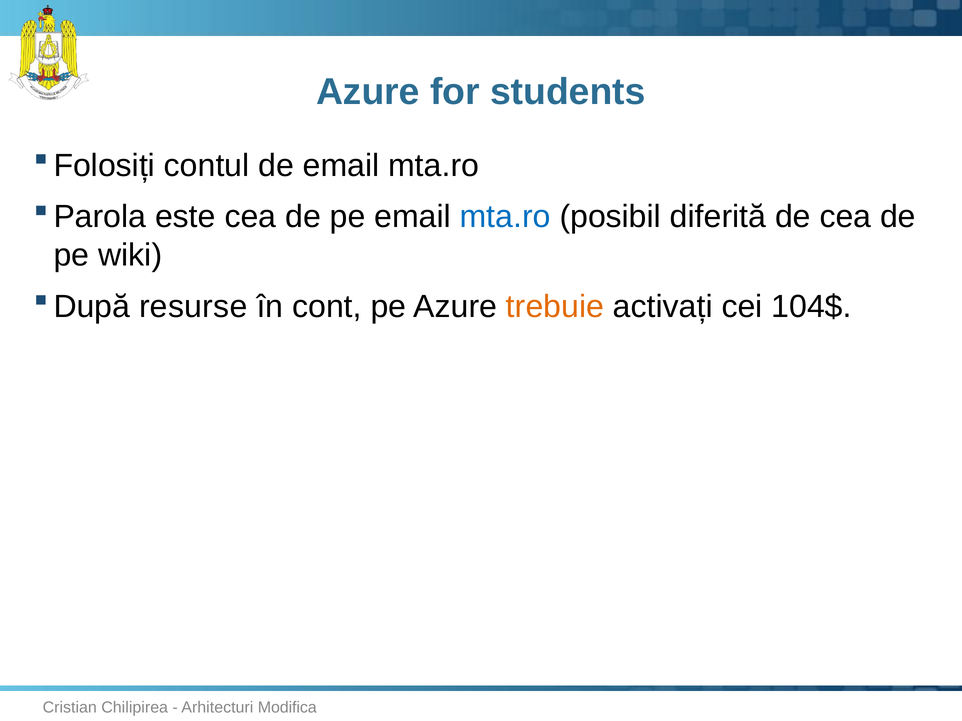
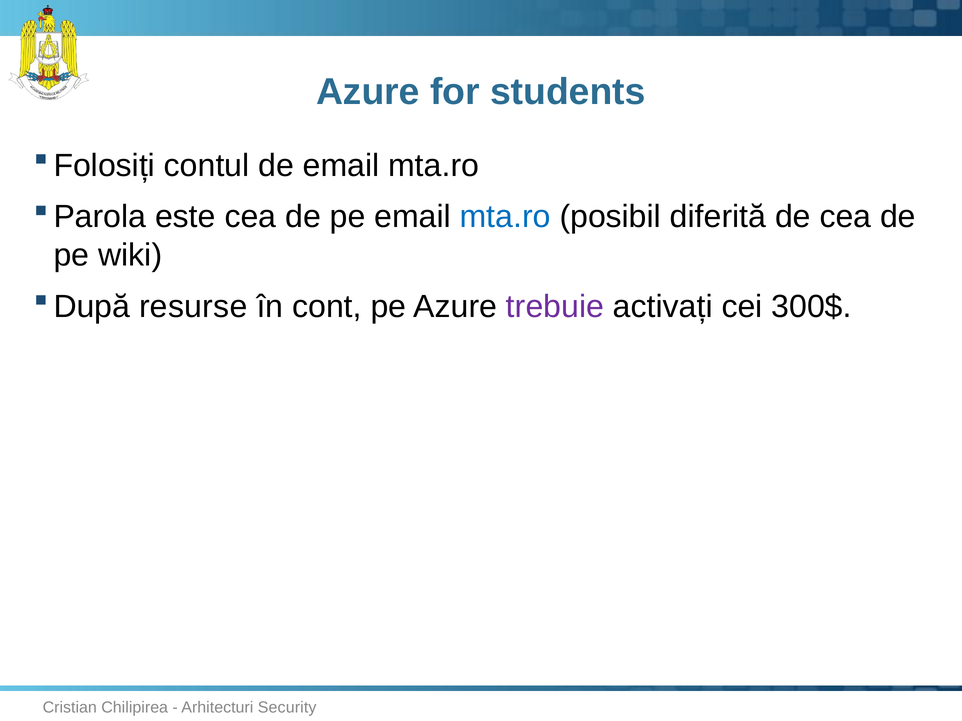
trebuie colour: orange -> purple (555, 307)
104$: 104$ -> 300$ (812, 307)
Modifica: Modifica -> Security (287, 708)
